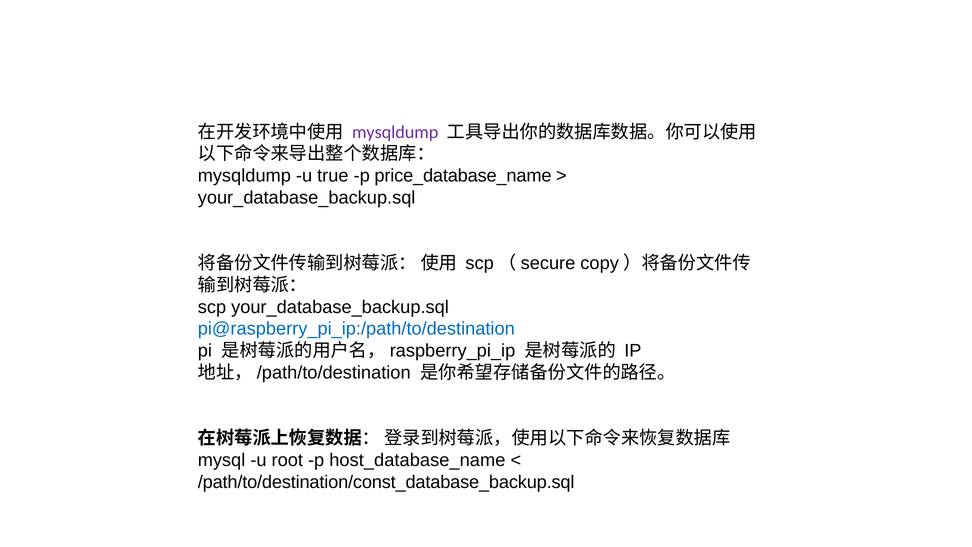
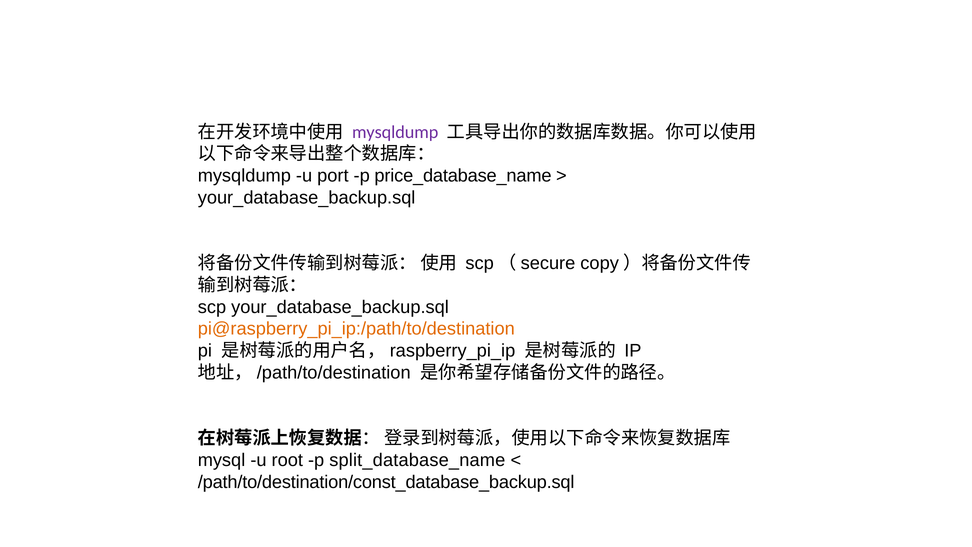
true: true -> port (333, 176)
pi@raspberry_pi_ip:/path/to/destination colour: blue -> orange (356, 329)
host_database_name: host_database_name -> split_database_name (417, 460)
